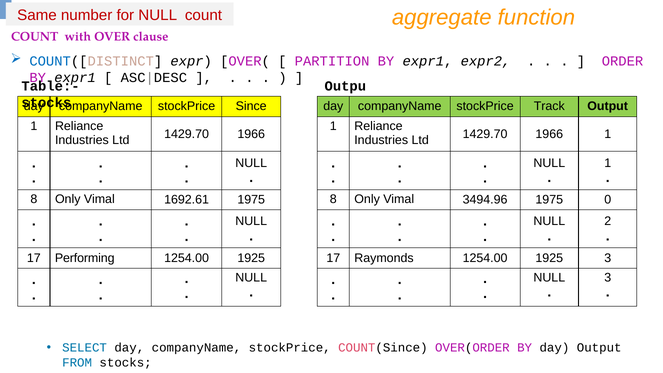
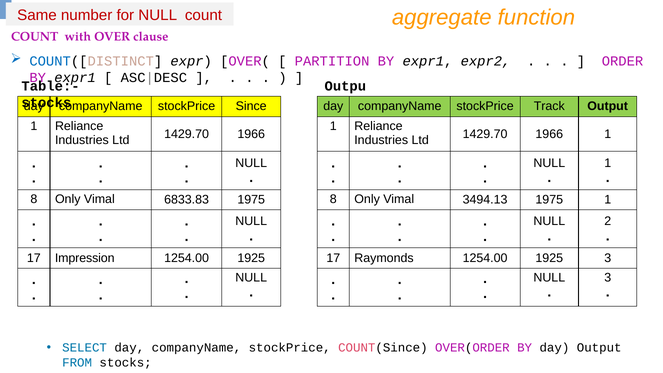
1692.61: 1692.61 -> 6833.83 (187, 200)
3494.96: 3494.96 -> 3494.13 (485, 200)
1975 0: 0 -> 1 (608, 200)
Performing: Performing -> Impression (85, 258)
